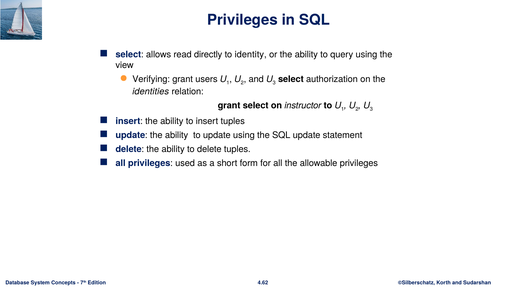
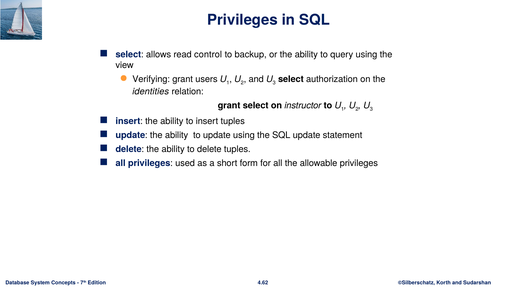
directly: directly -> control (208, 54)
identity: identity -> backup (251, 54)
